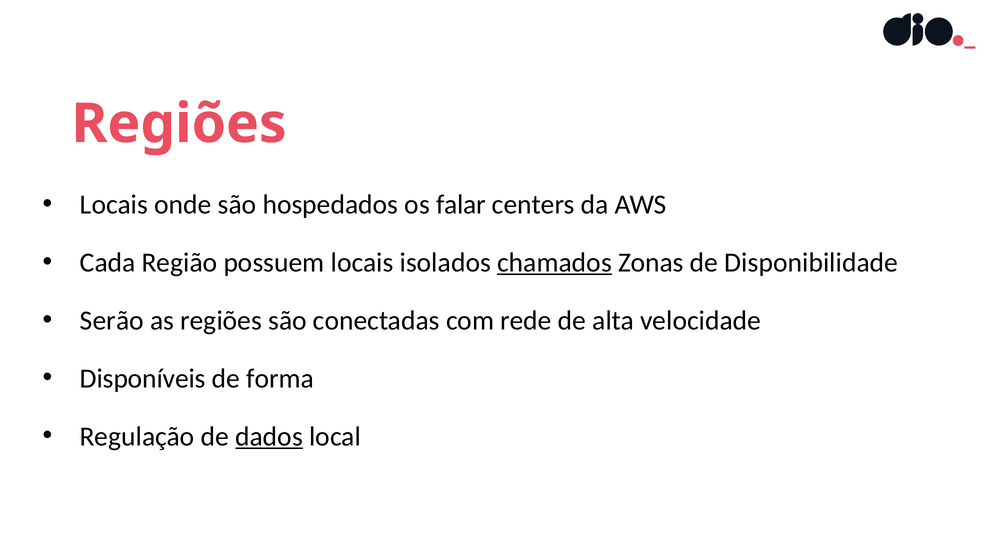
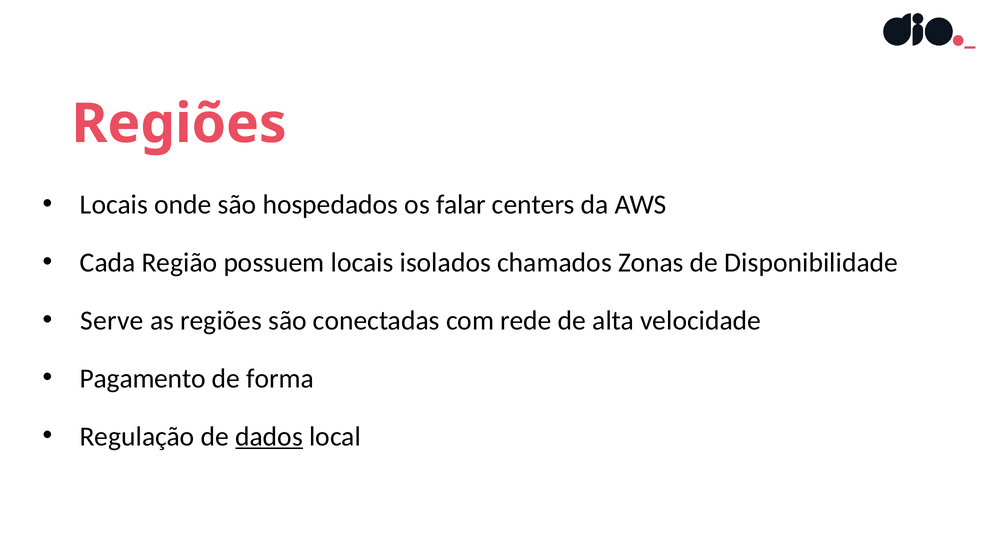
chamados underline: present -> none (554, 262)
Serão: Serão -> Serve (112, 320)
Disponíveis: Disponíveis -> Pagamento (143, 378)
